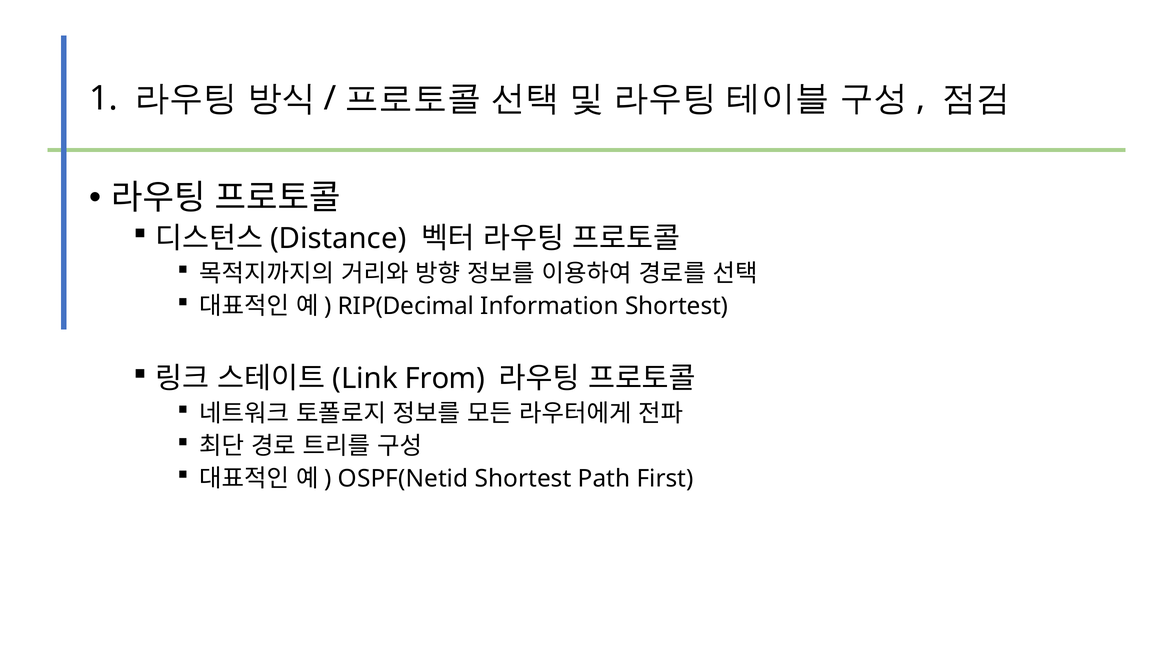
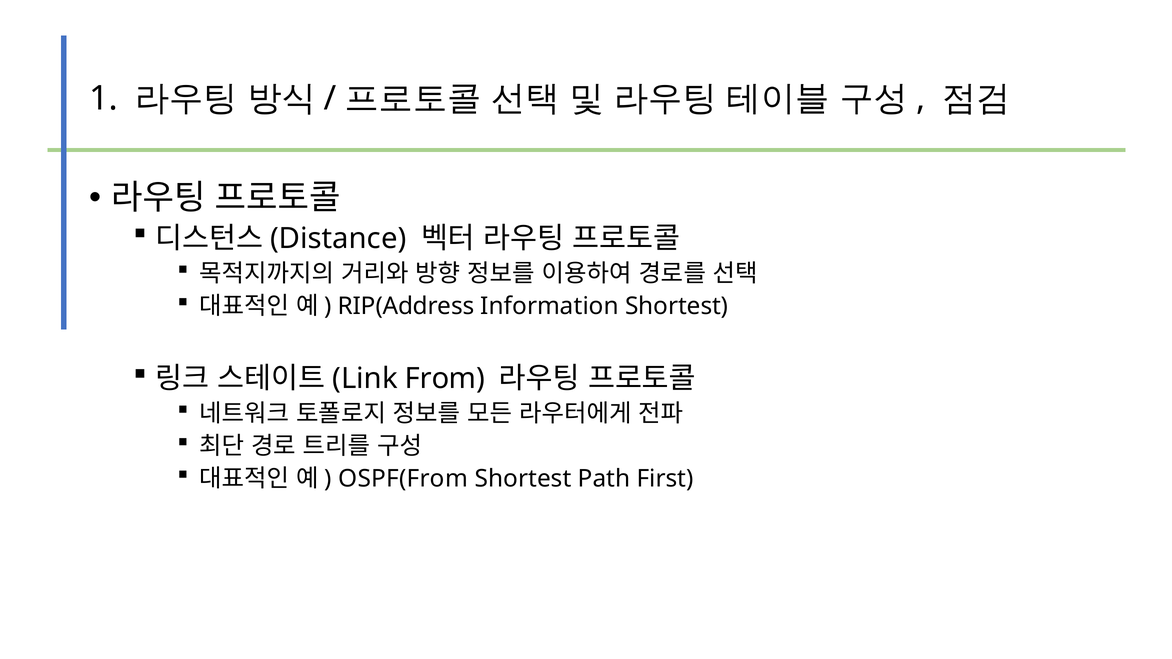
RIP(Decimal: RIP(Decimal -> RIP(Address (406, 306)
OSPF(Netid: OSPF(Netid -> OSPF(From (403, 479)
